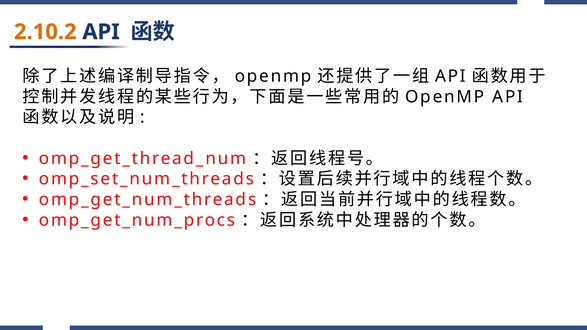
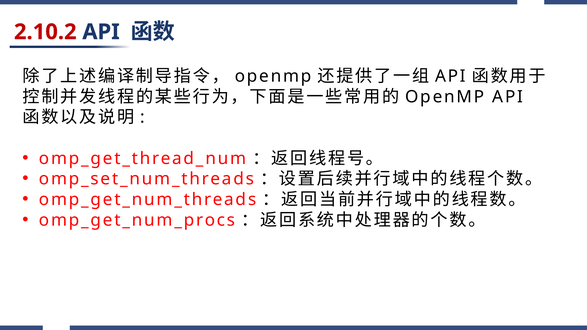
2.10.2 colour: orange -> red (45, 32)
